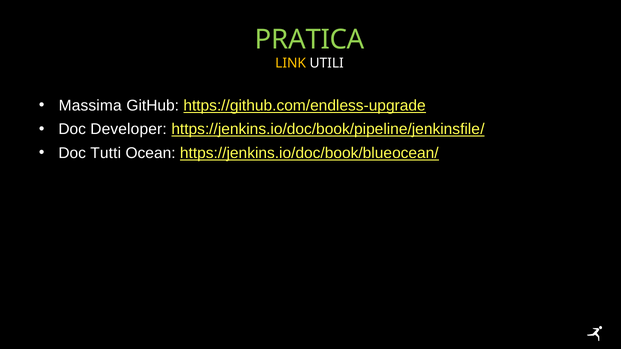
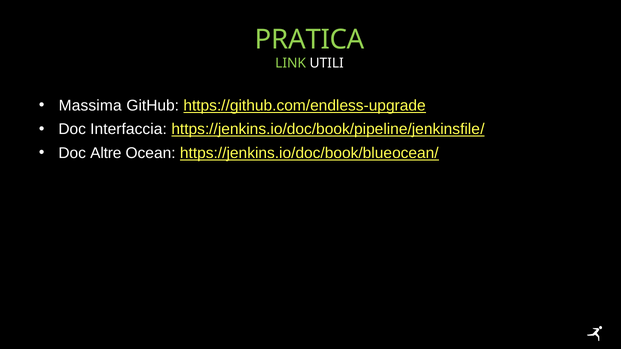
LINK colour: yellow -> light green (291, 63)
Developer: Developer -> Interfaccia (129, 129)
Tutti: Tutti -> Altre (106, 153)
